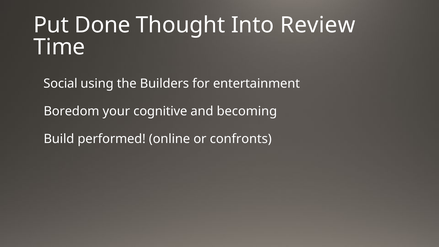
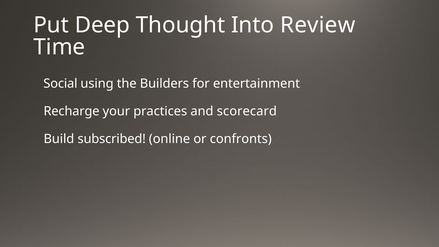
Done: Done -> Deep (102, 25)
Boredom: Boredom -> Recharge (72, 111)
cognitive: cognitive -> practices (160, 111)
becoming: becoming -> scorecard (247, 111)
performed: performed -> subscribed (112, 139)
